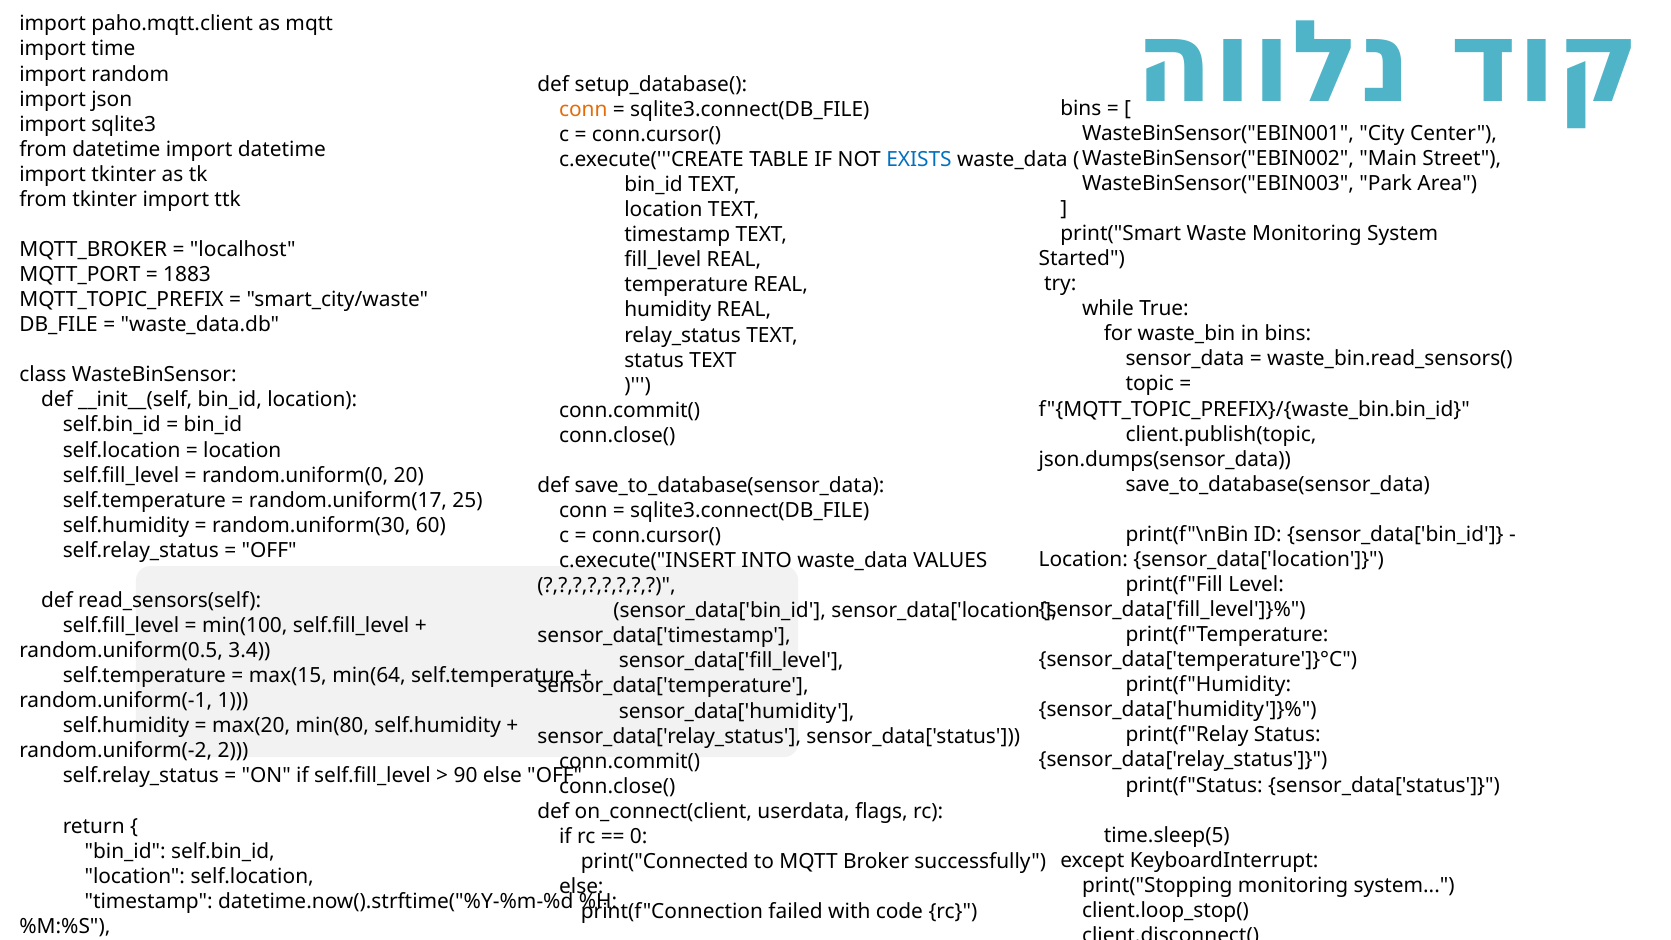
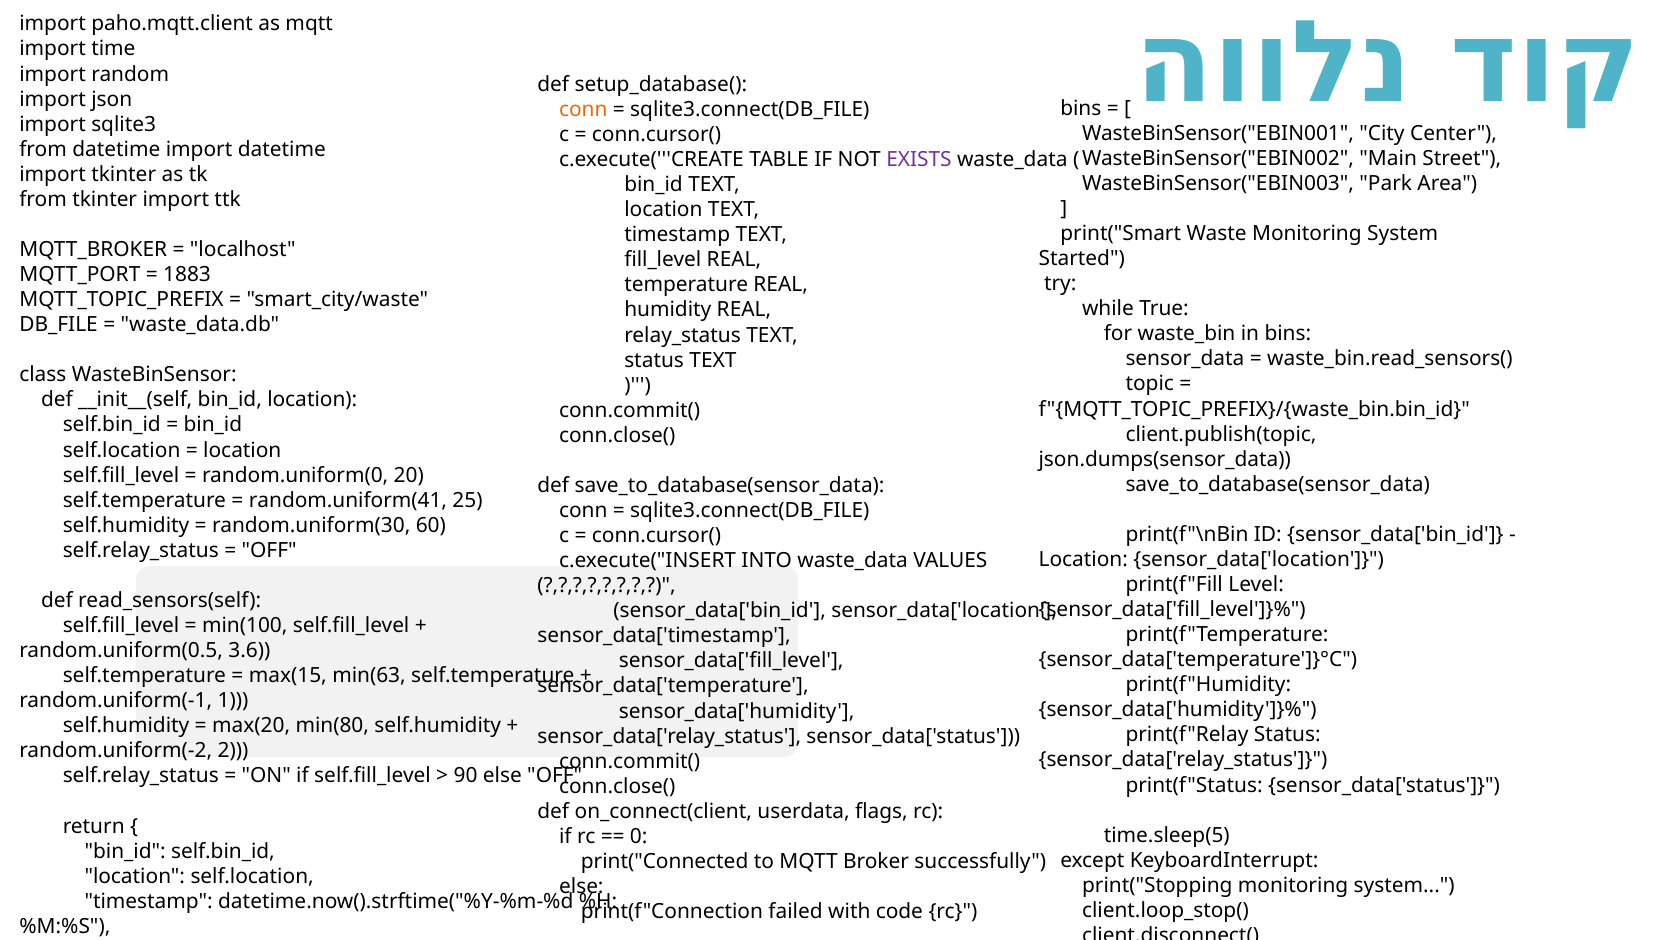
EXISTS colour: blue -> purple (919, 160)
random.uniform(17: random.uniform(17 -> random.uniform(41 (348, 500)
3.4: 3.4 -> 3.6 (249, 651)
min(64: min(64 -> min(63 (369, 676)
